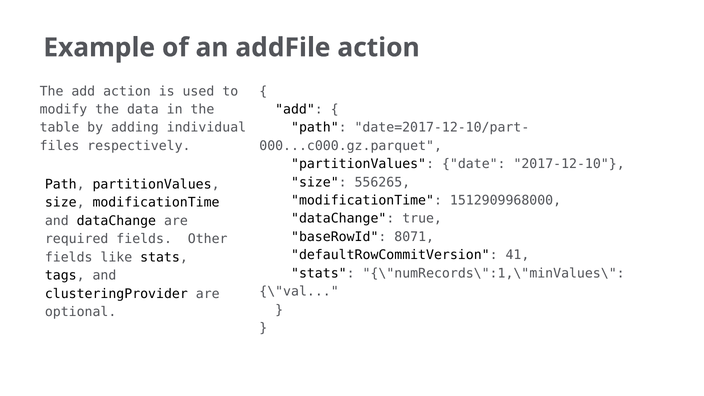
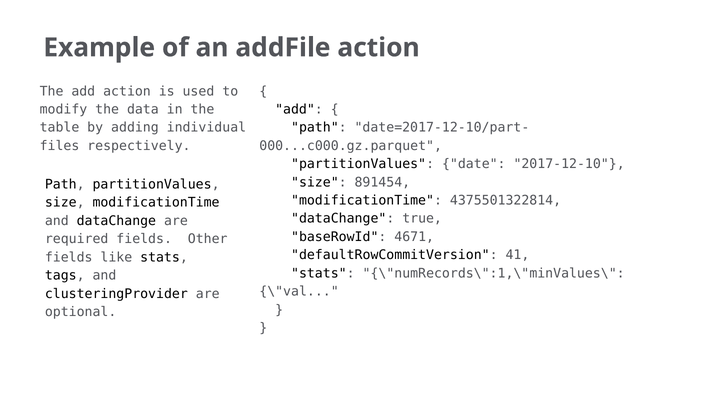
556265: 556265 -> 891454 (382, 182)
1512909968000: 1512909968000 -> 4375501322814 (506, 200)
8071: 8071 -> 4671 (414, 237)
